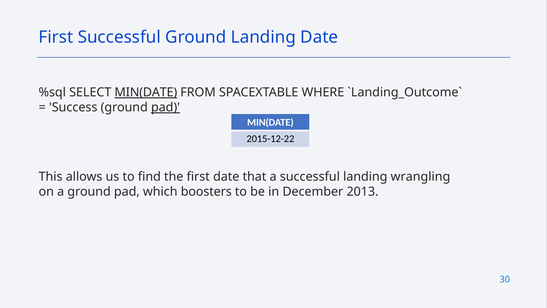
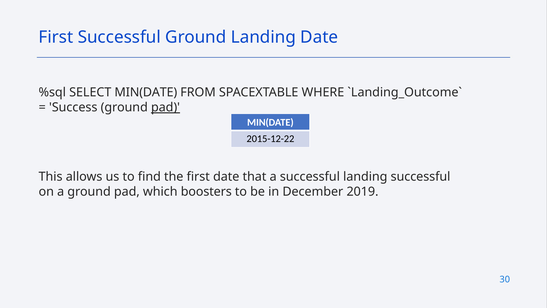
MIN(DATE underline: present -> none (146, 92)
landing wrangling: wrangling -> successful (421, 176)
2013: 2013 -> 2019 (362, 191)
